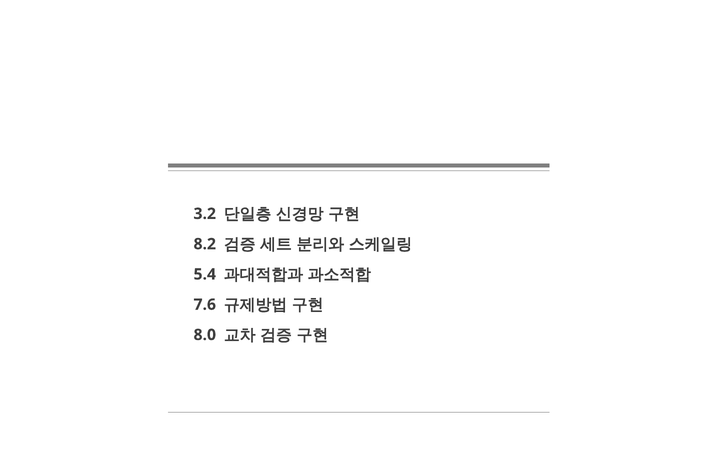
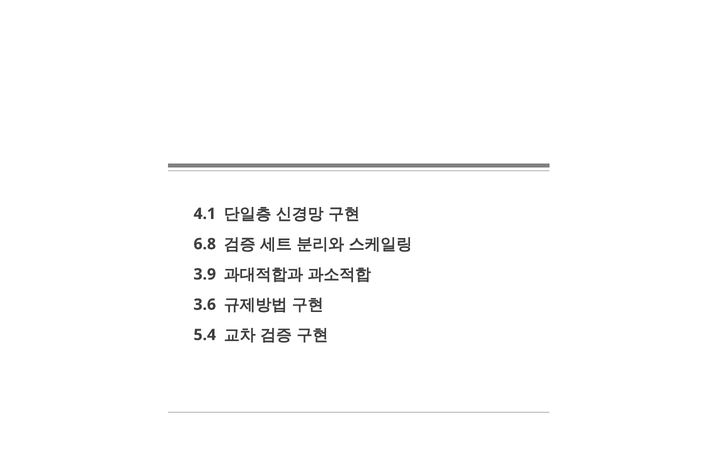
3.2: 3.2 -> 4.1 (205, 214)
8.2: 8.2 -> 6.8 (205, 244)
5.4: 5.4 -> 3.9 (205, 274)
7.6: 7.6 -> 3.6 (205, 305)
8.0: 8.0 -> 5.4 (205, 335)
